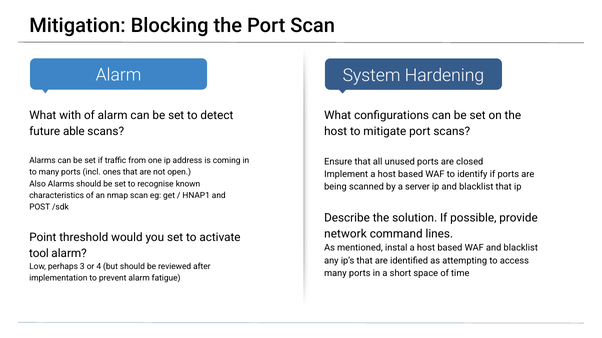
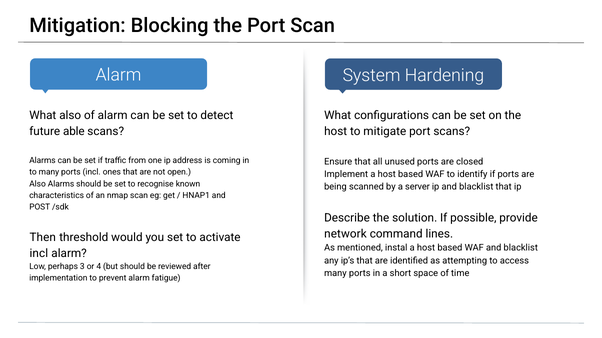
What with: with -> also (70, 115)
Point: Point -> Then (43, 238)
tool: tool -> incl (39, 254)
